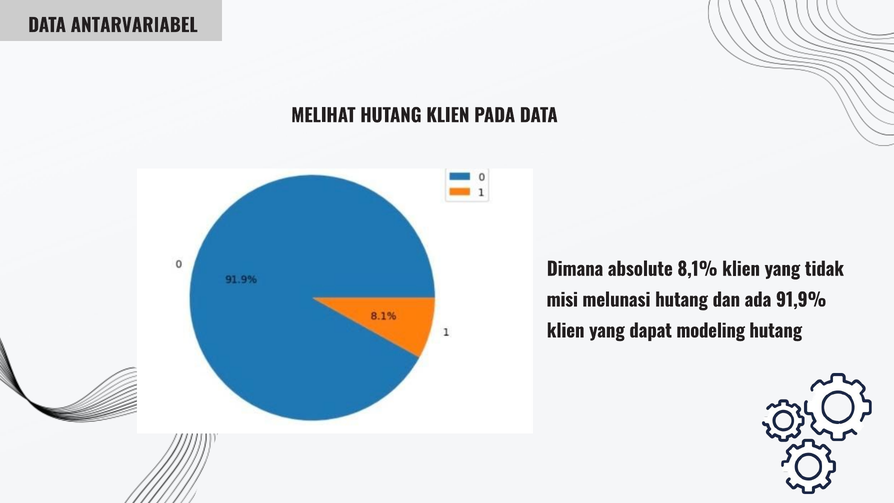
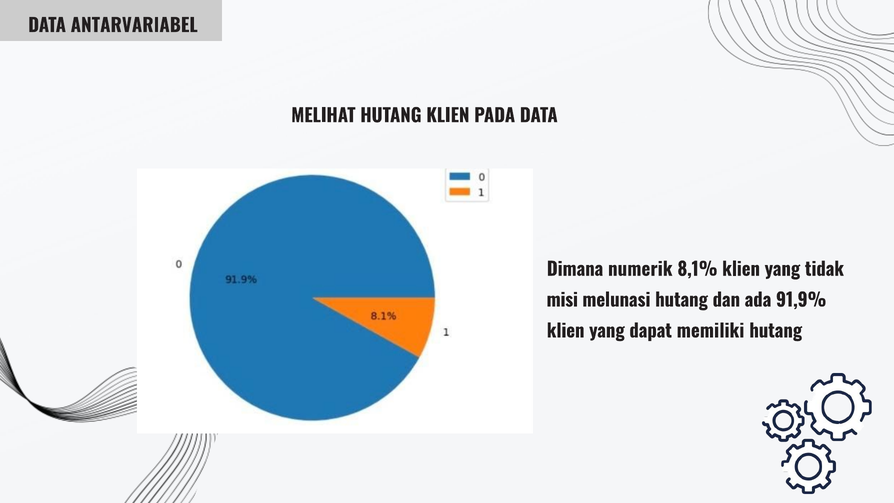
absolute: absolute -> numerik (640, 270)
modeling: modeling -> memiliki (711, 331)
